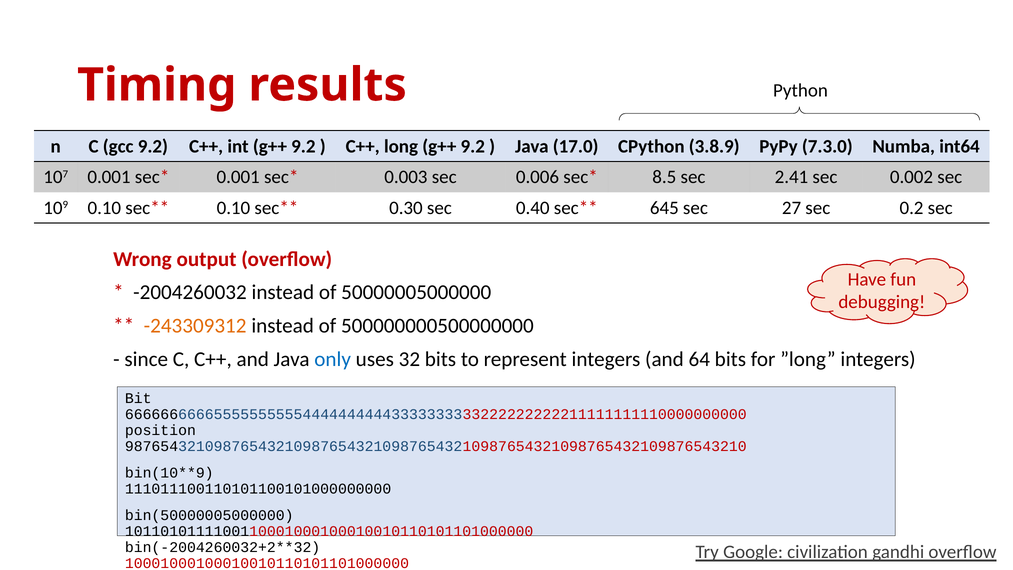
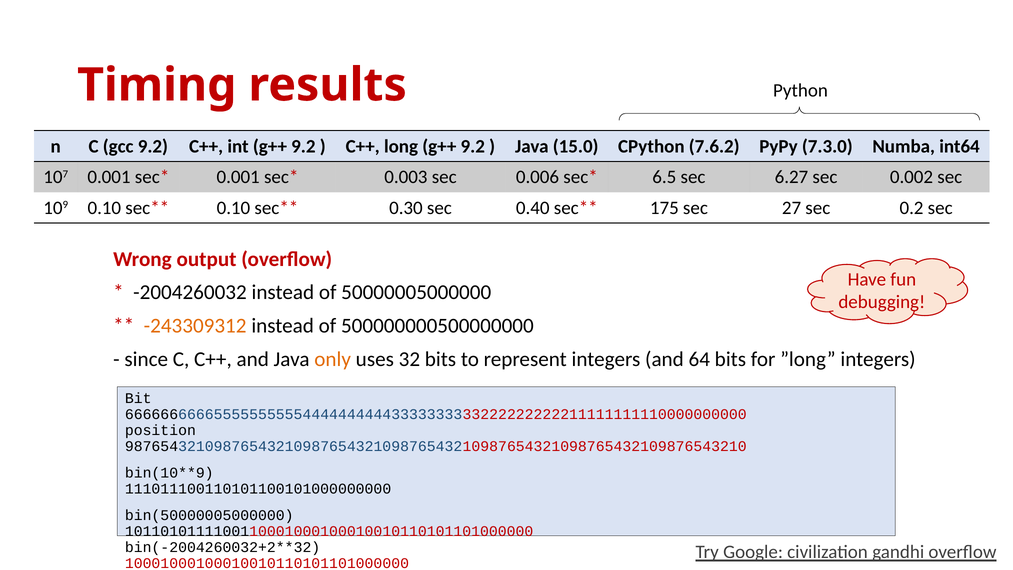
17.0: 17.0 -> 15.0 (576, 146)
3.8.9: 3.8.9 -> 7.6.2 (714, 146)
8.5: 8.5 -> 6.5 (664, 177)
2.41: 2.41 -> 6.27 (791, 177)
645: 645 -> 175 (664, 208)
only colour: blue -> orange (333, 359)
